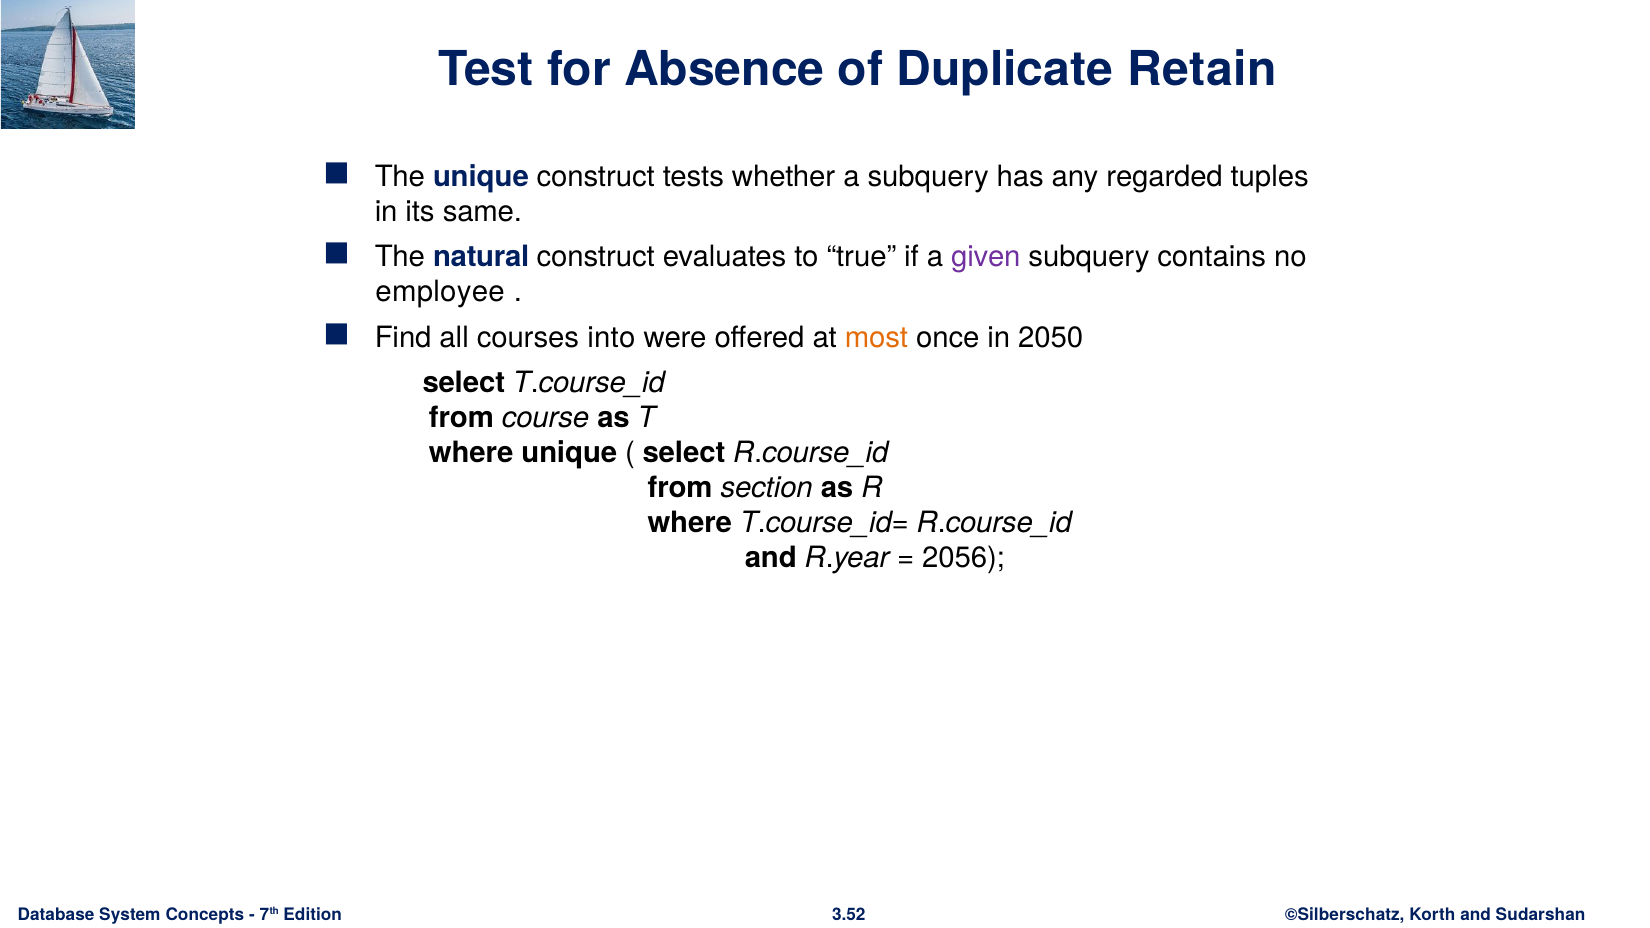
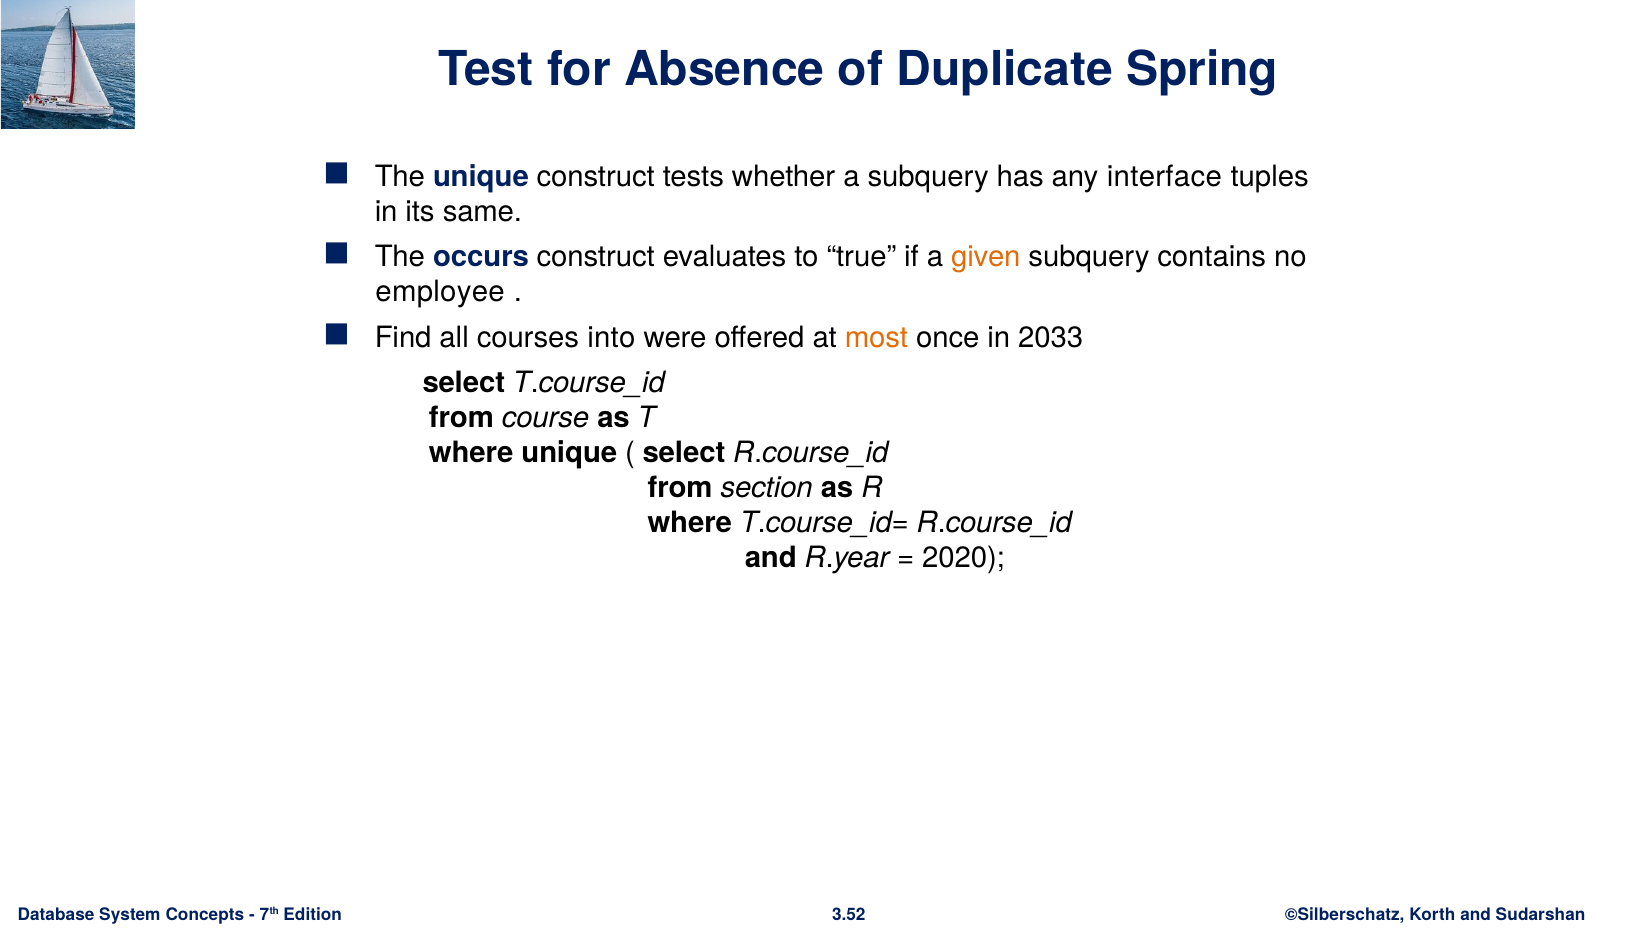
Retain: Retain -> Spring (1202, 69)
regarded: regarded -> interface (1164, 177)
natural: natural -> occurs (481, 257)
given colour: purple -> orange (986, 257)
2050: 2050 -> 2033 (1051, 337)
2056: 2056 -> 2020 (964, 558)
